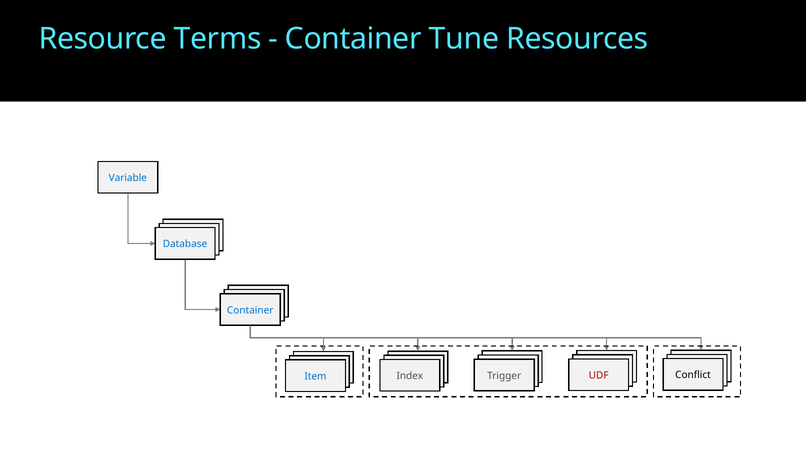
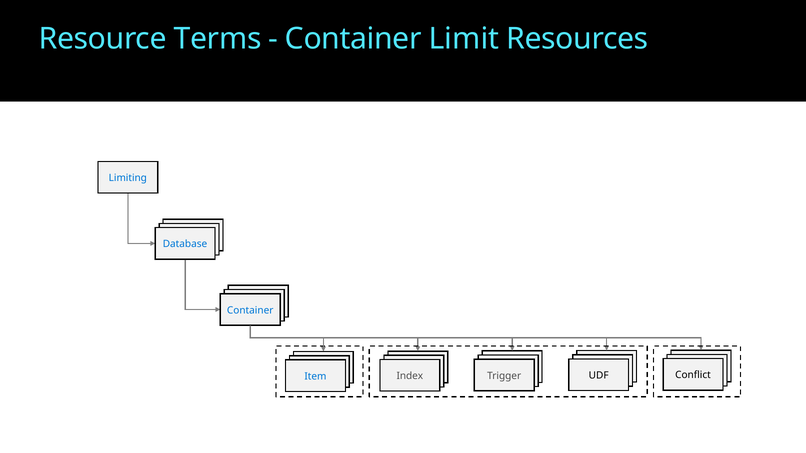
Tune: Tune -> Limit (464, 39)
Variable: Variable -> Limiting (128, 178)
UDF colour: red -> black (599, 376)
